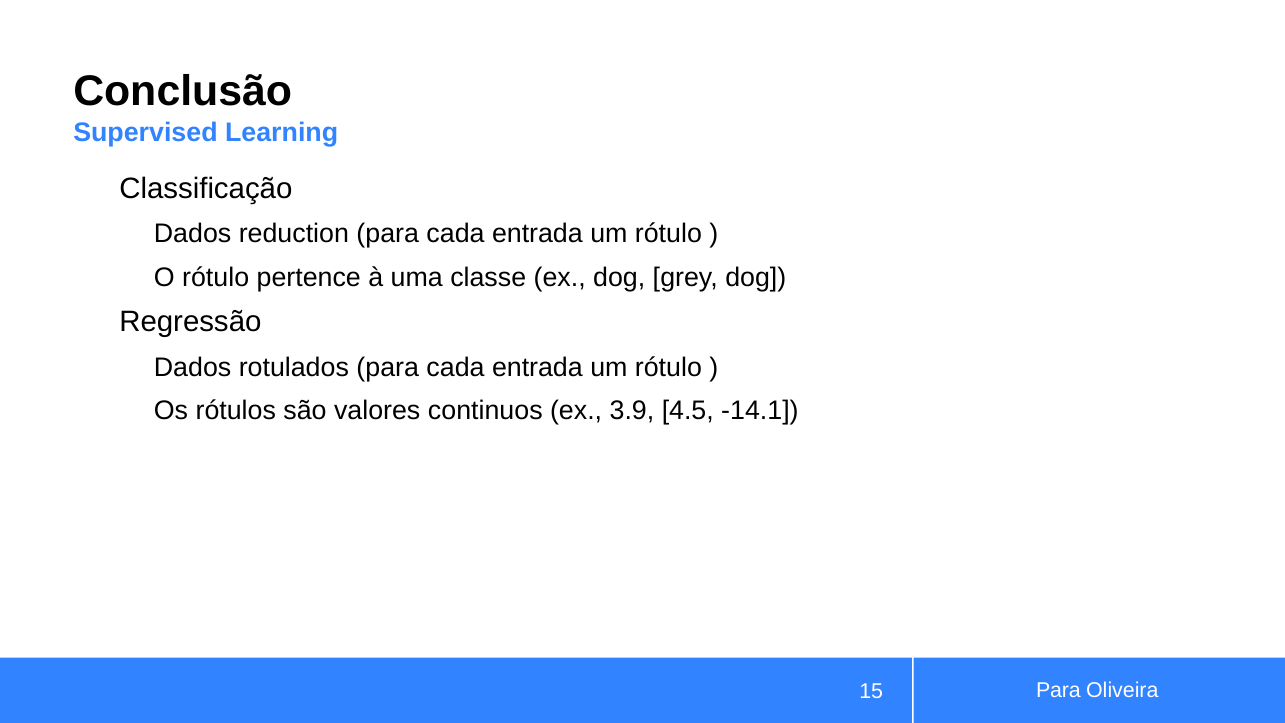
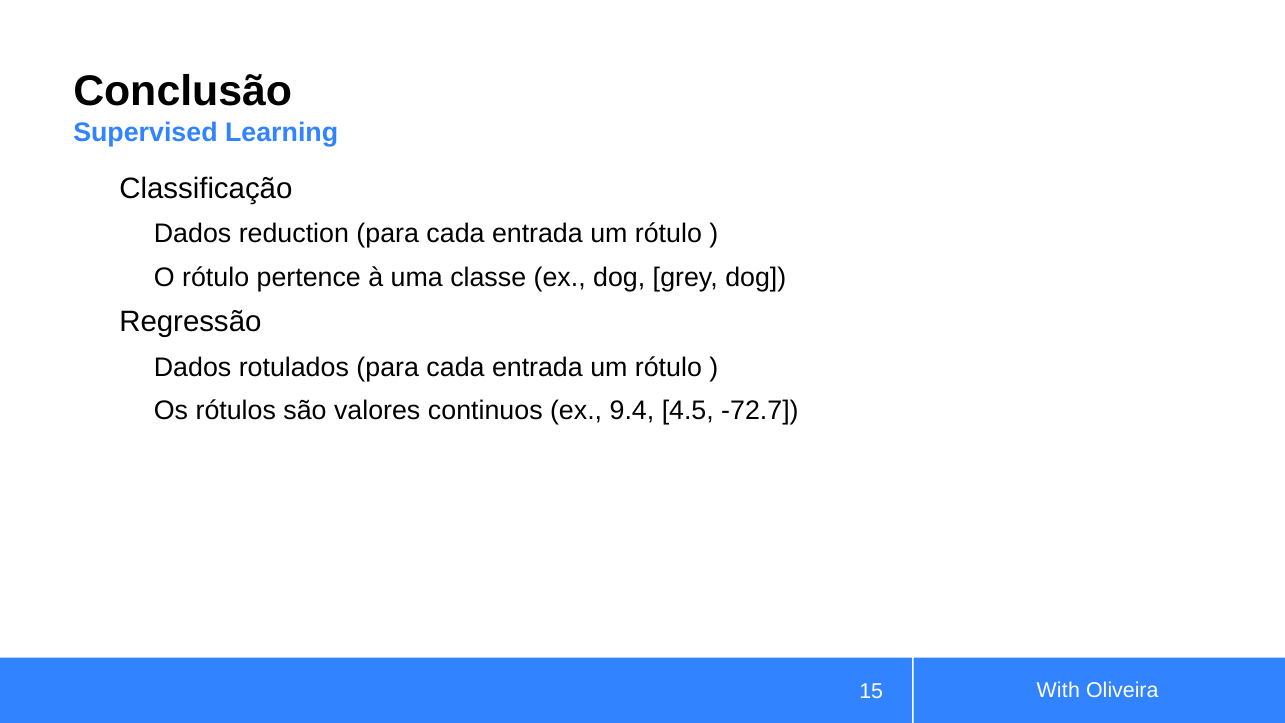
3.9: 3.9 -> 9.4 (632, 411)
-14.1: -14.1 -> -72.7 (760, 411)
Para: Para -> With (1058, 690)
